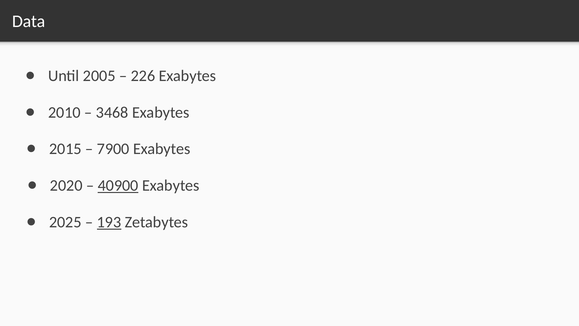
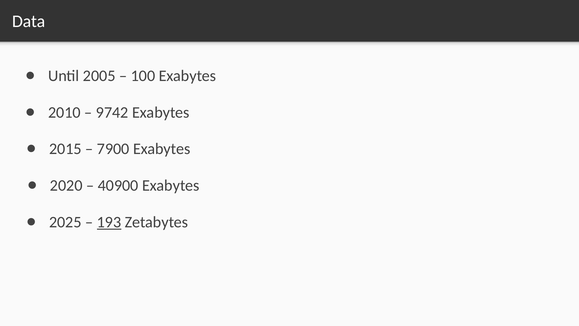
226: 226 -> 100 (143, 76)
3468: 3468 -> 9742 (112, 112)
40900 underline: present -> none (118, 185)
